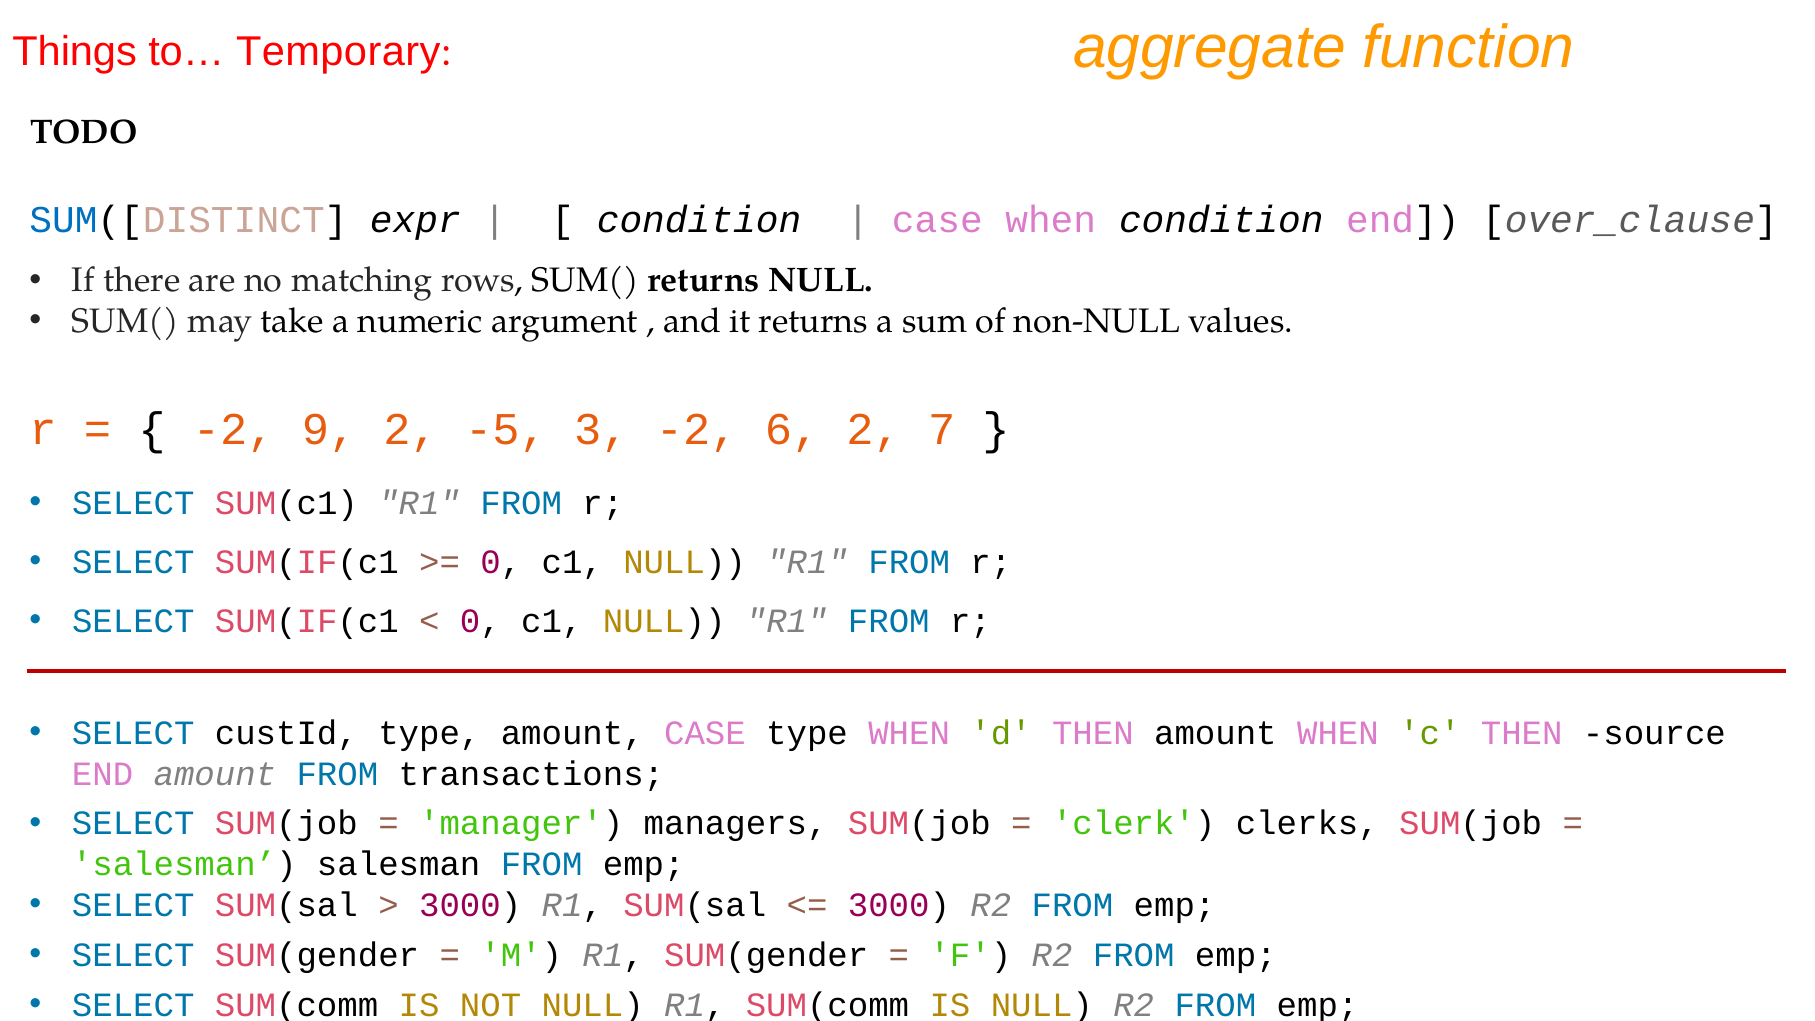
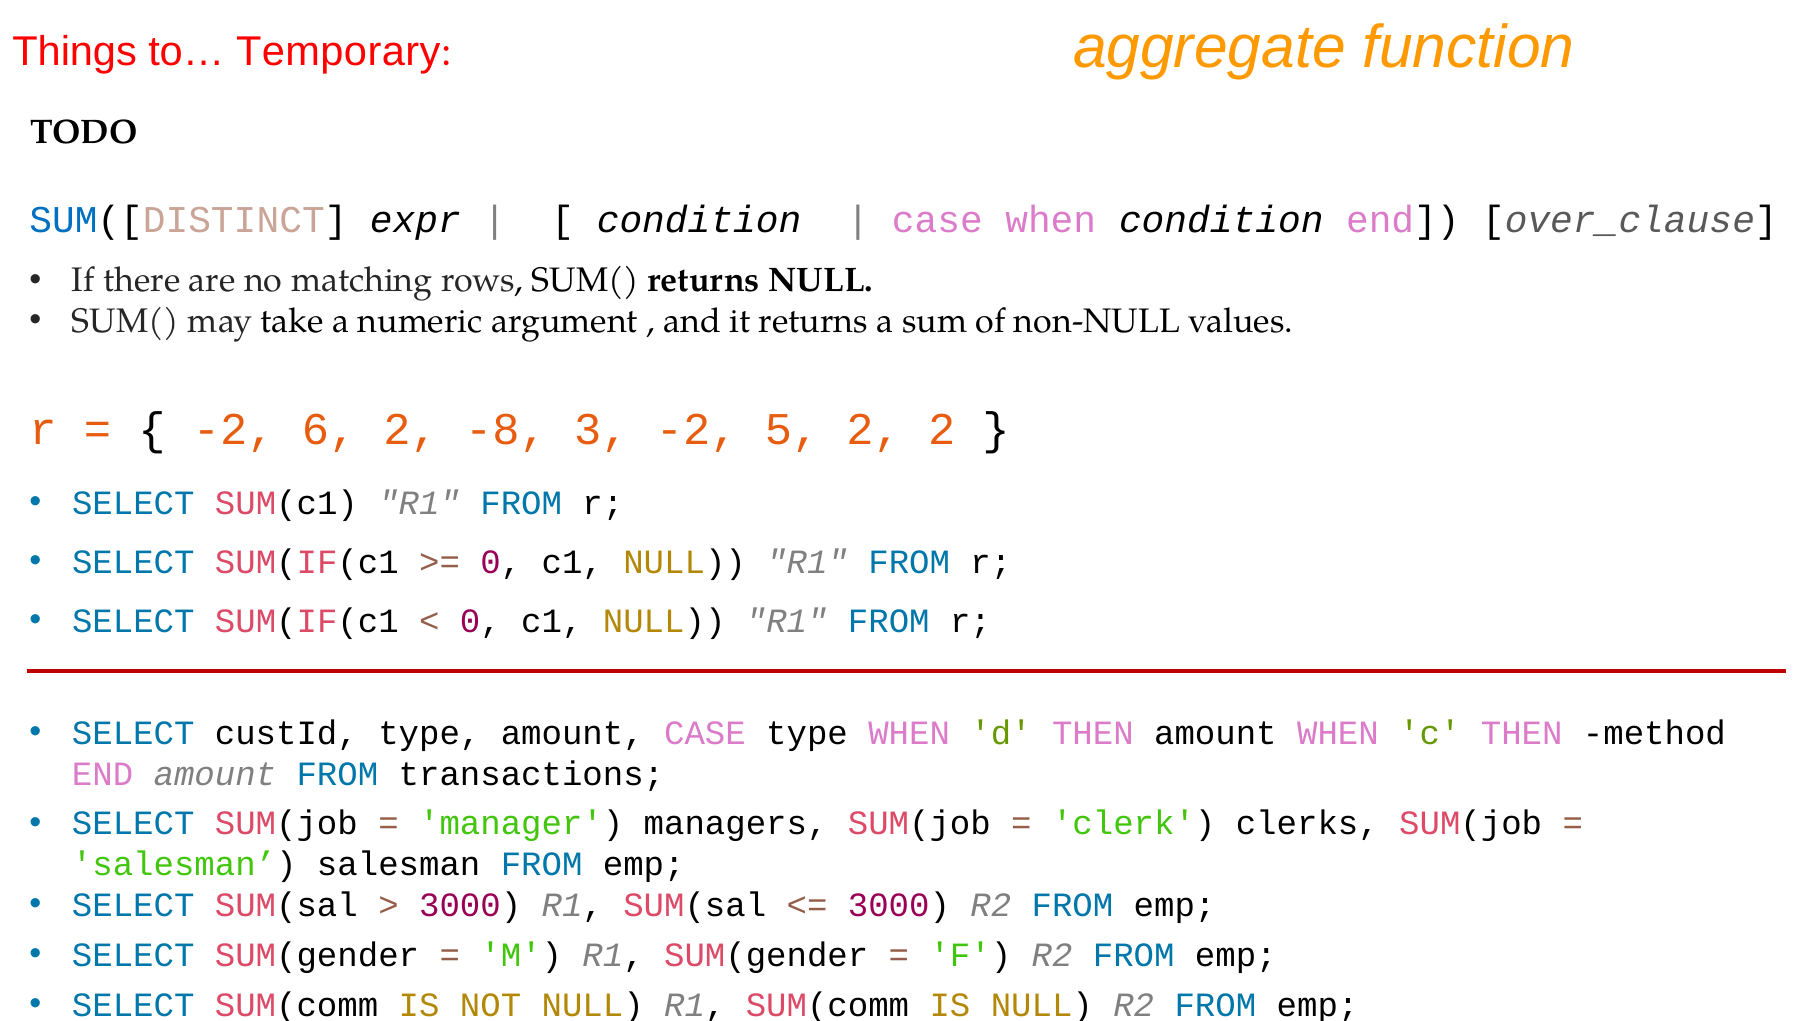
9: 9 -> 6 (329, 429)
-5: -5 -> -8 (506, 429)
6: 6 -> 5 (792, 429)
2 7: 7 -> 2 (942, 429)
source: source -> method (1654, 733)
